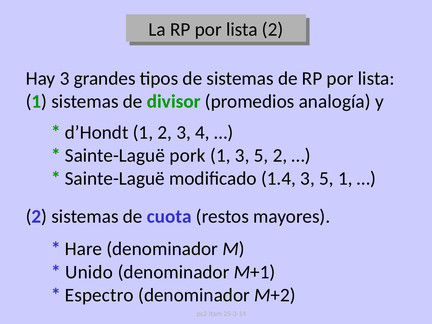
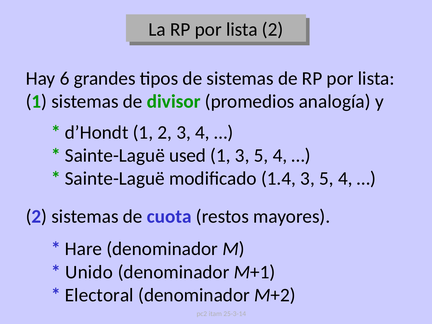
Hay 3: 3 -> 6 (65, 78)
pork: pork -> used (188, 155)
1 3 5 2: 2 -> 4 (280, 155)
1.4 3 5 1: 1 -> 4 (345, 178)
Espectro: Espectro -> Electoral (99, 295)
